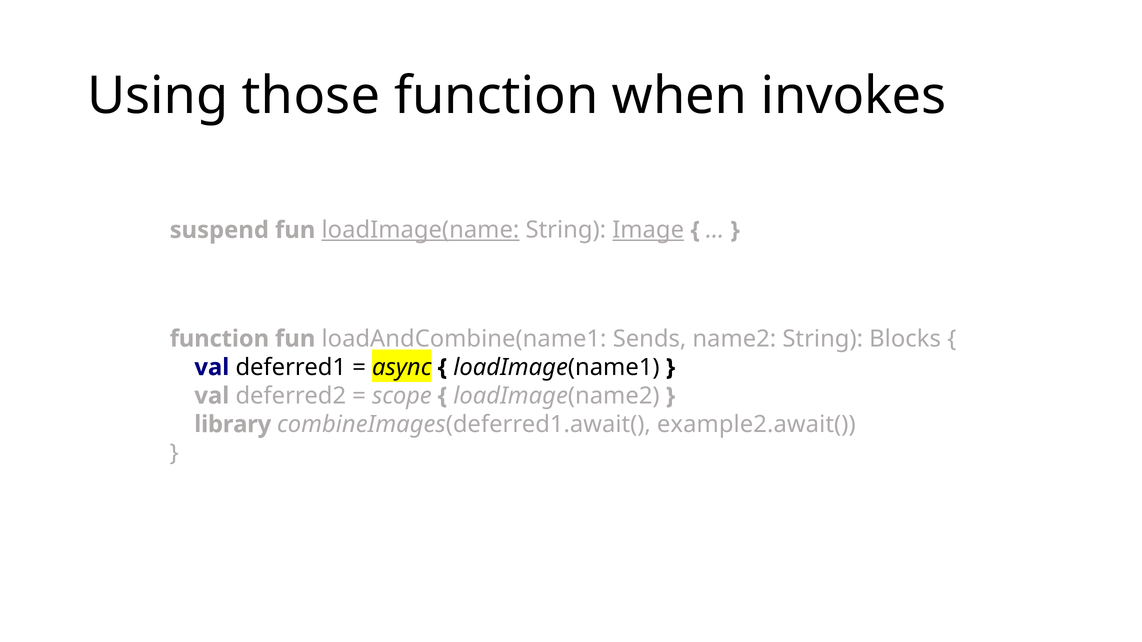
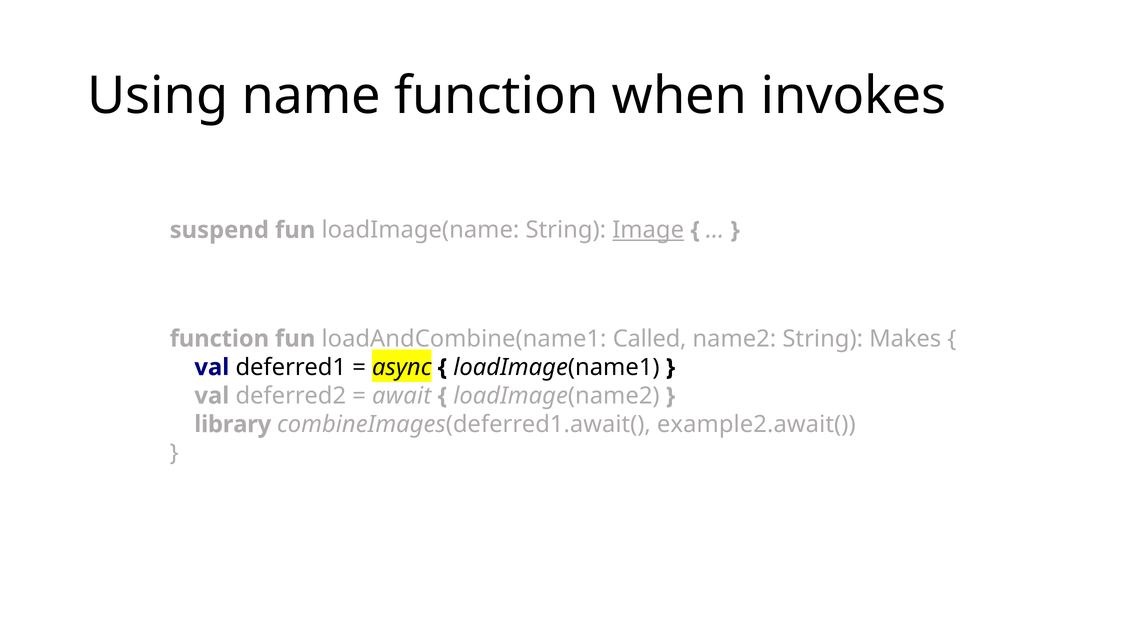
those: those -> name (311, 96)
loadImage(name underline: present -> none (420, 230)
Sends: Sends -> Called (650, 339)
Blocks: Blocks -> Makes (905, 339)
scope: scope -> await (402, 396)
